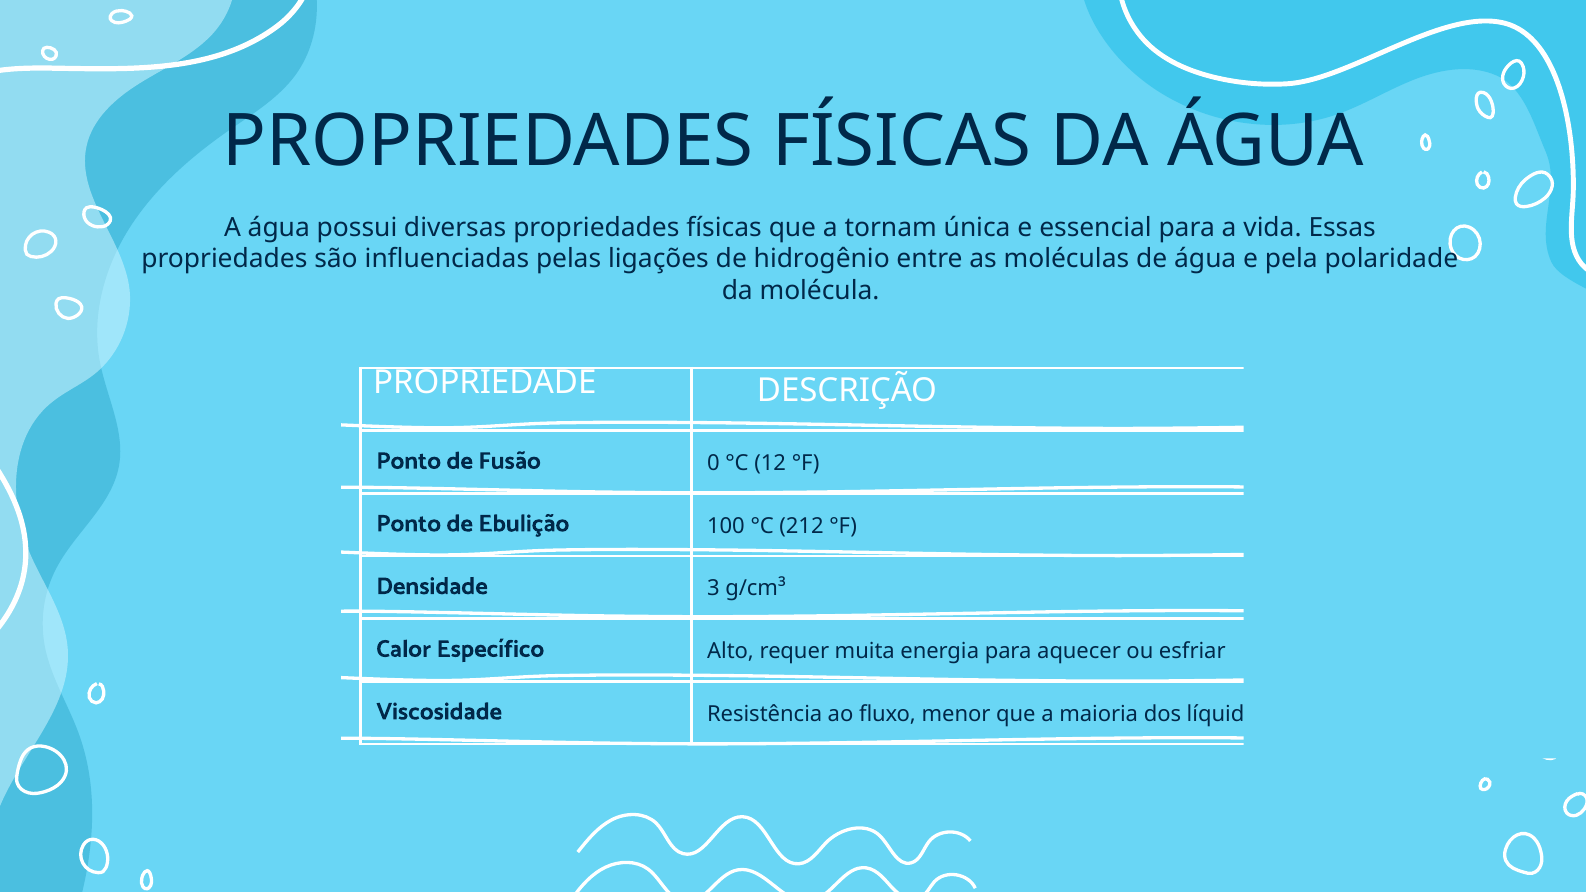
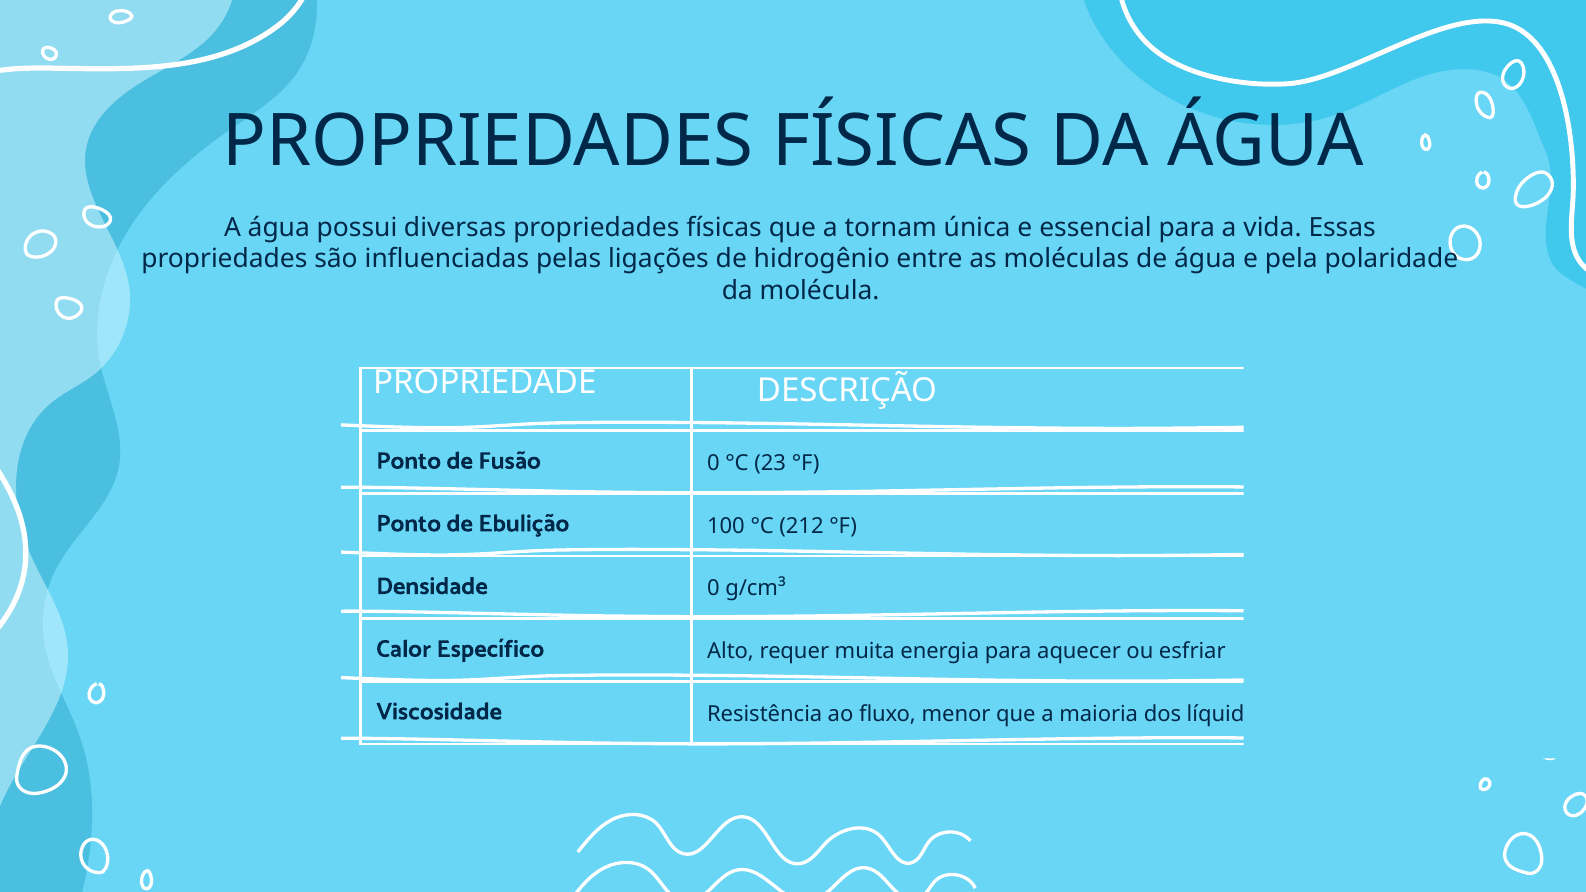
12: 12 -> 23 (770, 463)
Densidade 3: 3 -> 0 (714, 589)
